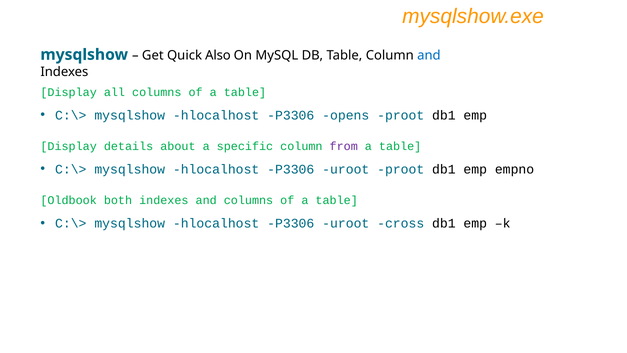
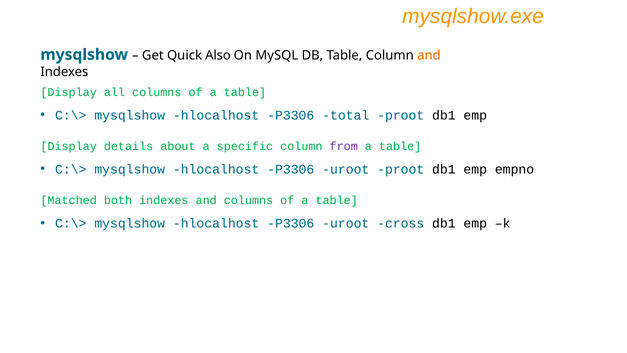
and colour: blue -> orange (429, 55)
opens: opens -> total (346, 115)
Oldbook: Oldbook -> Matched (69, 200)
